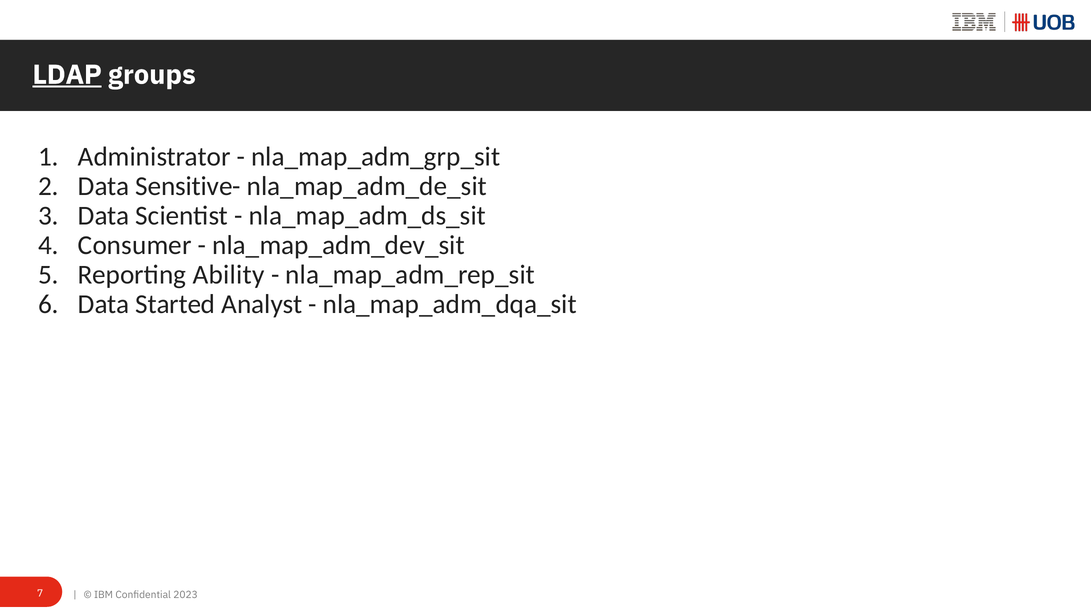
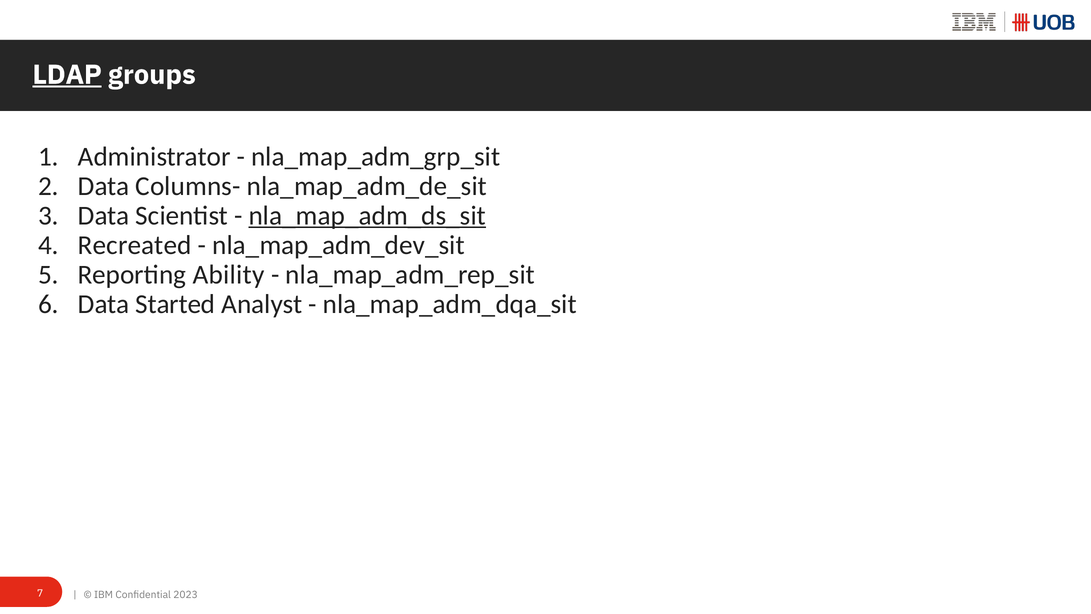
Sensitive-: Sensitive- -> Columns- (188, 186)
nla_map_adm_ds_sit underline: none -> present (367, 216)
Consumer: Consumer -> Recreated (135, 245)
